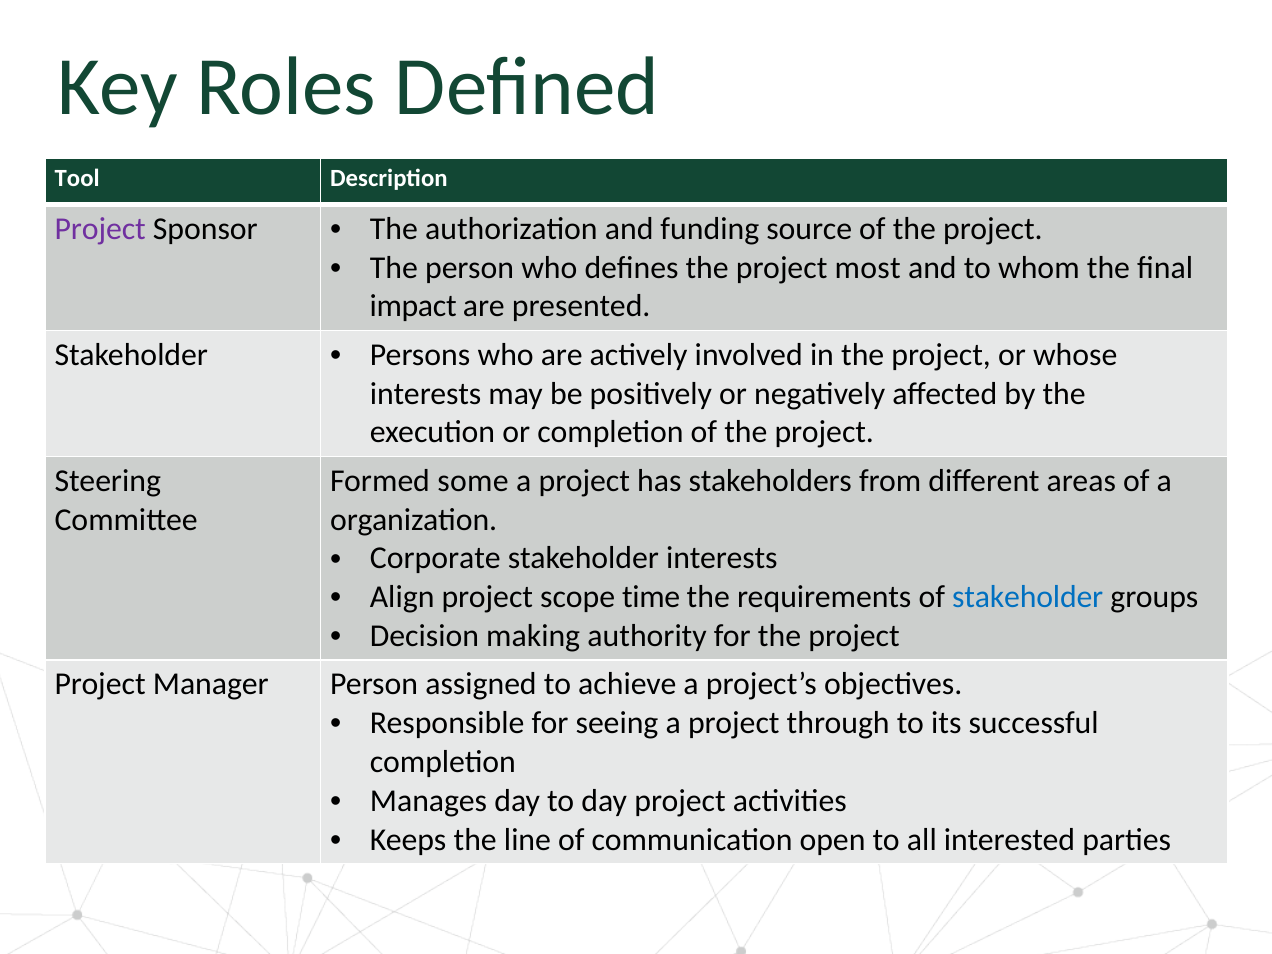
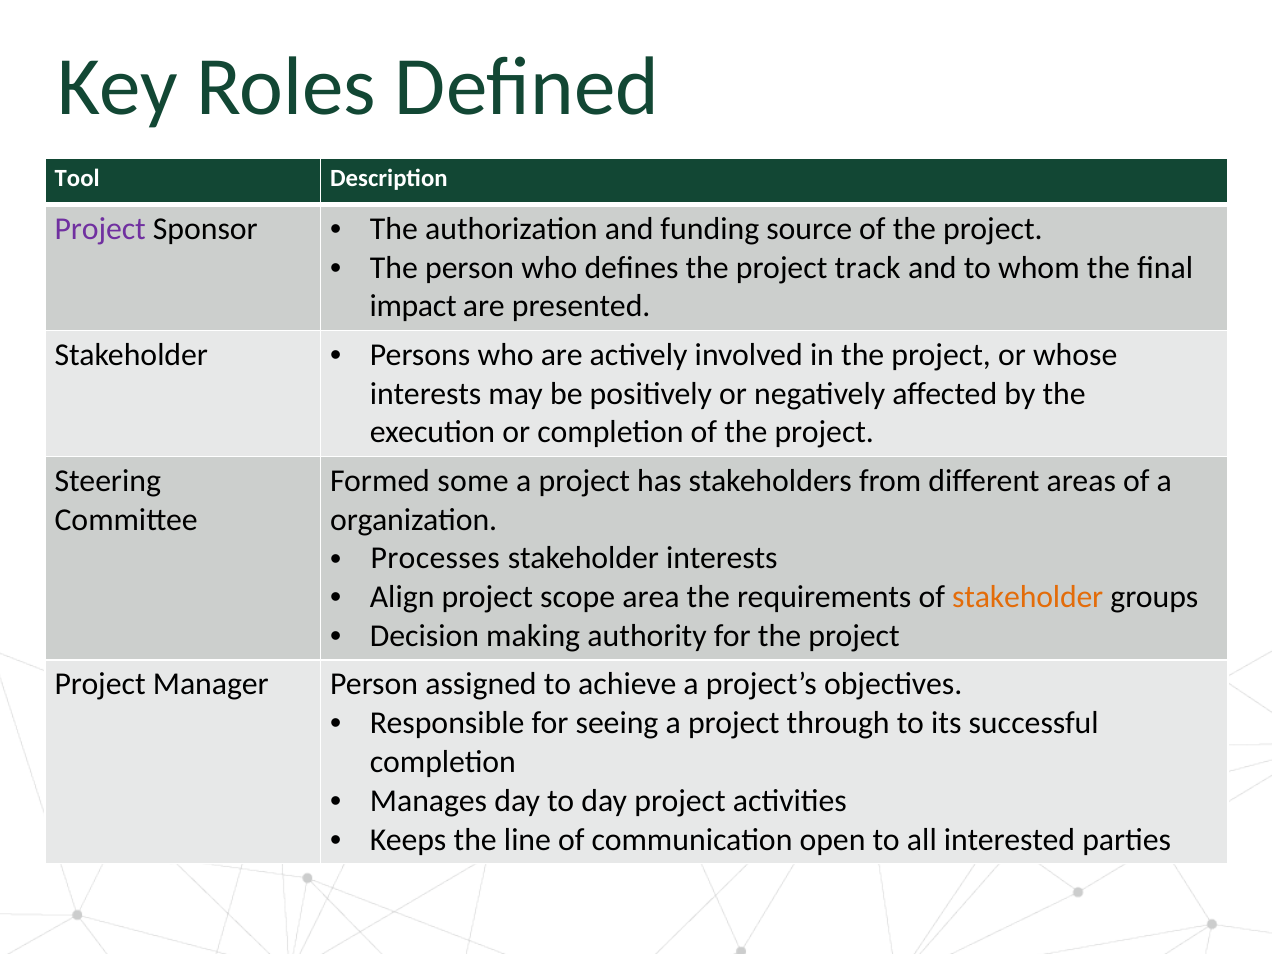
most: most -> track (868, 268)
Corporate: Corporate -> Processes (435, 558)
time: time -> area (651, 597)
stakeholder colour: blue -> orange (1028, 597)
